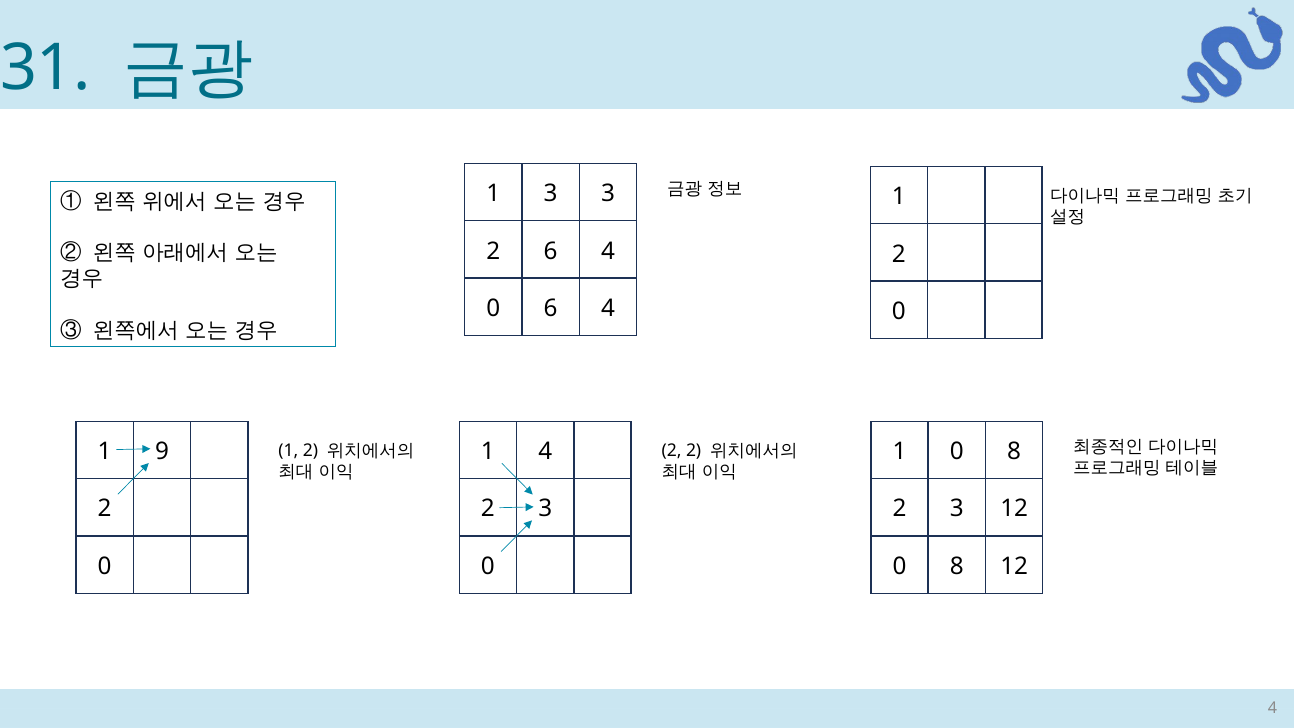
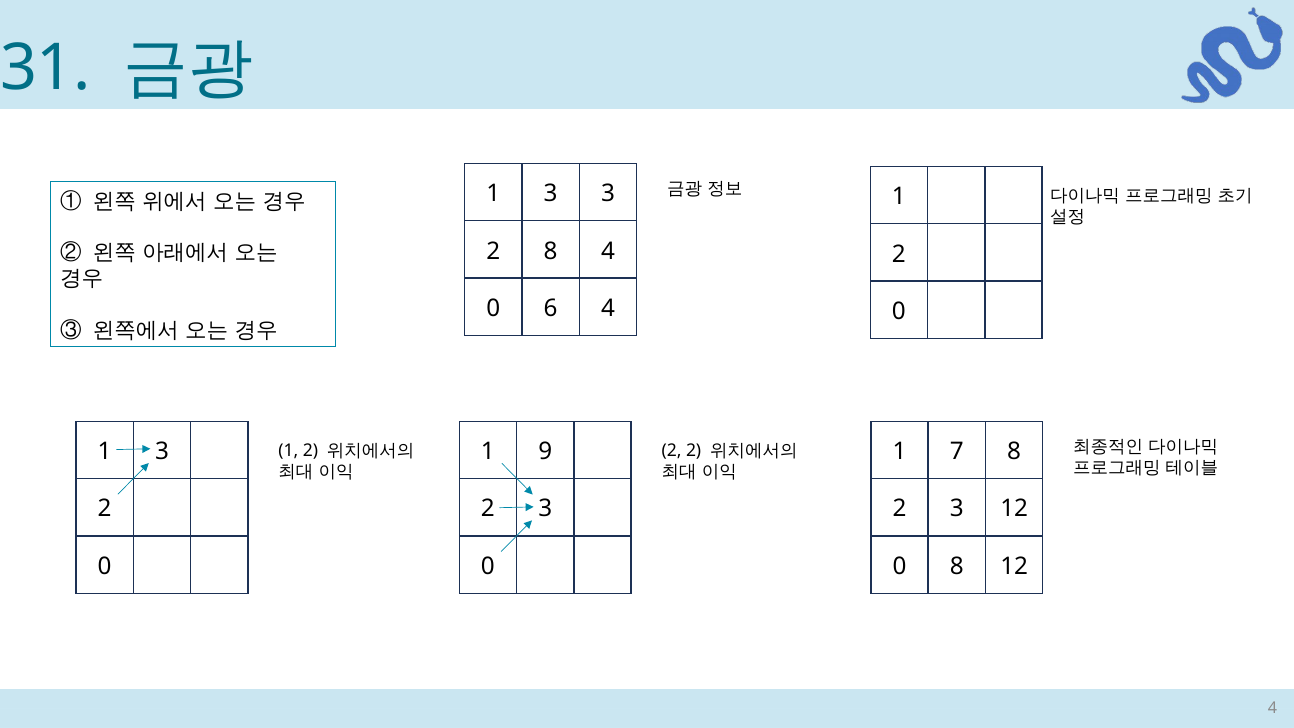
2 6: 6 -> 8 (551, 251)
9: 9 -> 3 (162, 452)
1 4: 4 -> 9 (545, 452)
1 0: 0 -> 7 (957, 452)
